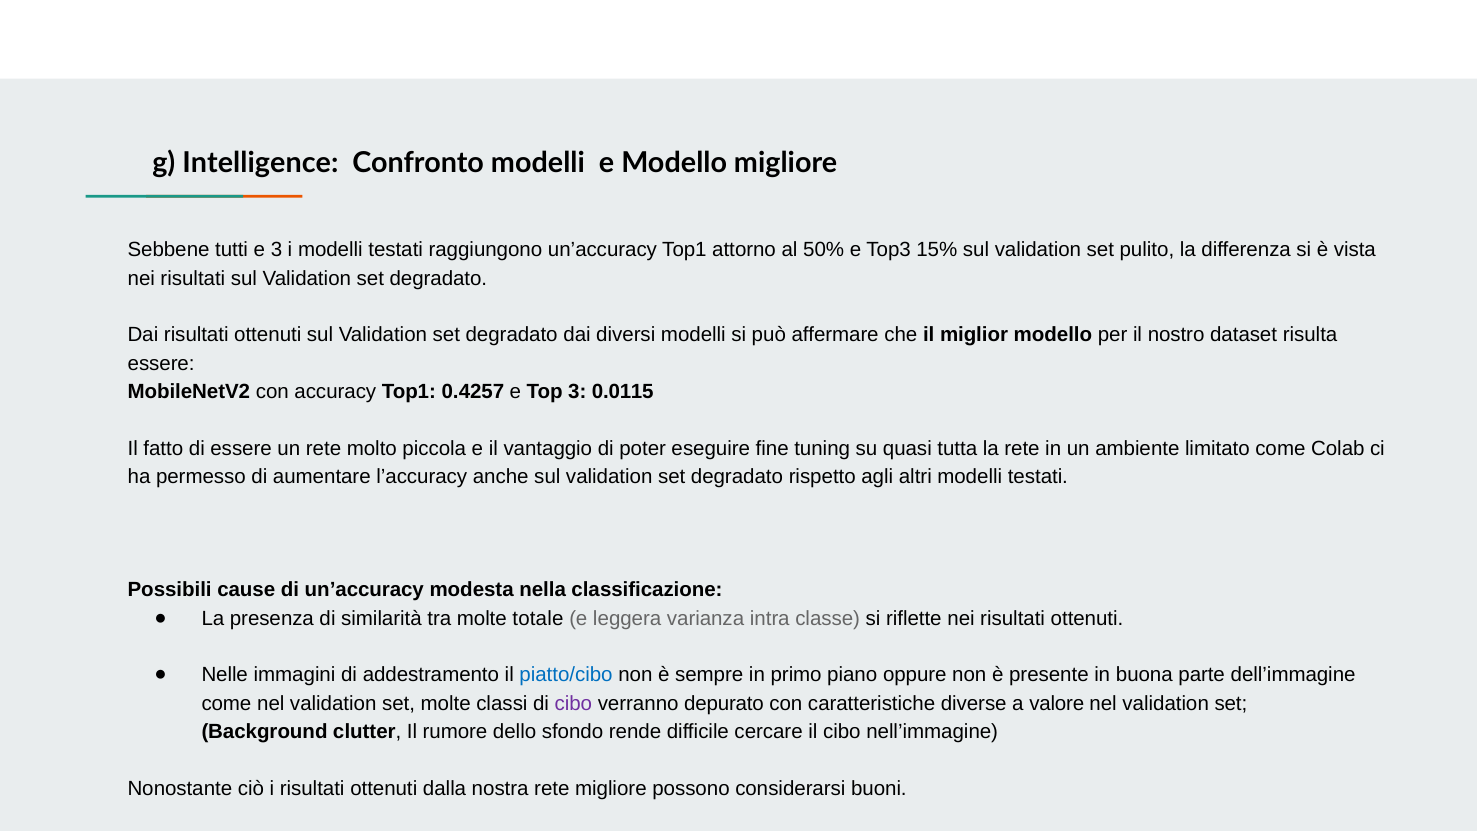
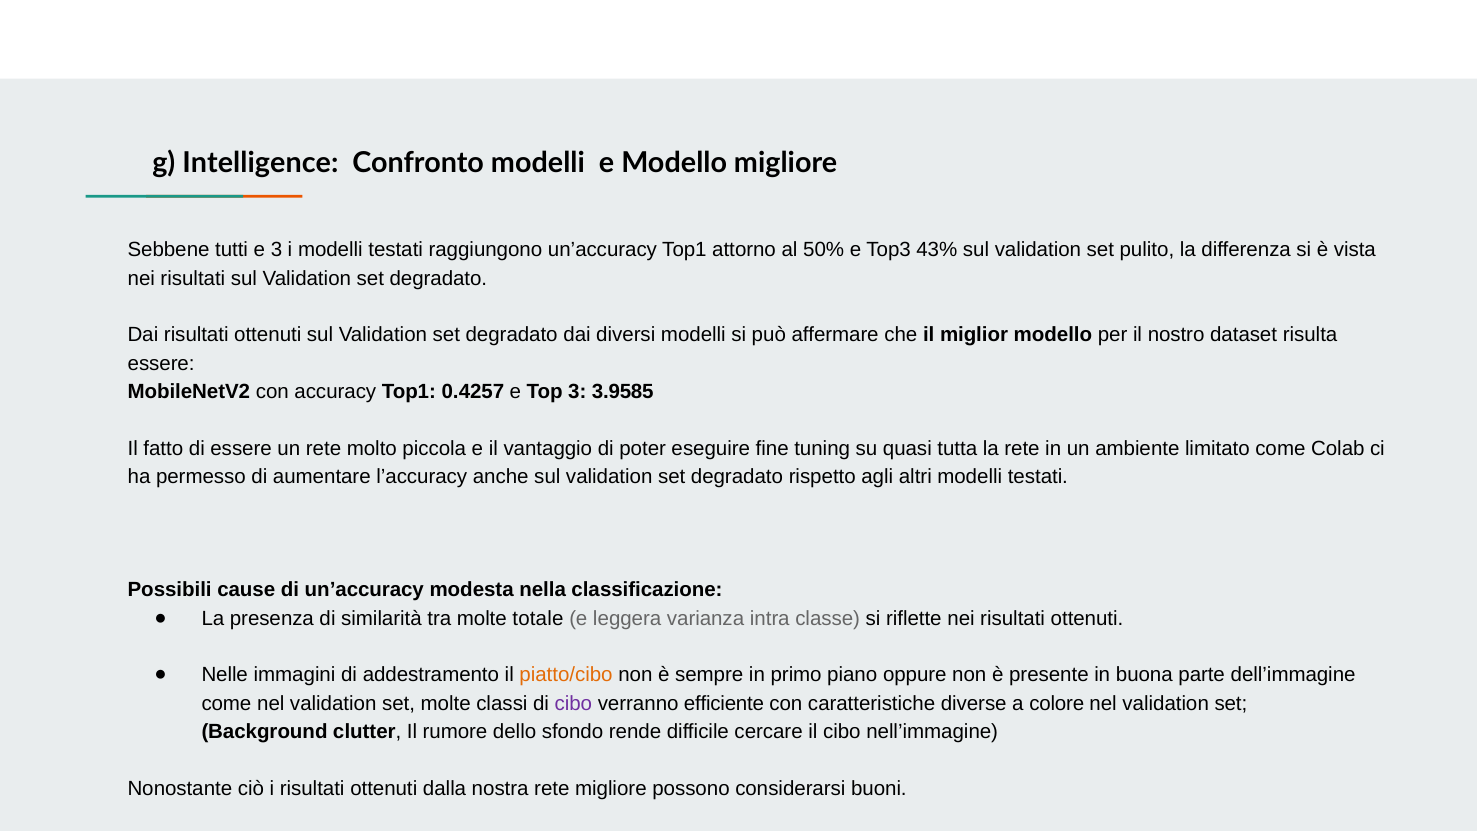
15%: 15% -> 43% (937, 250)
0.0115: 0.0115 -> 3.9585 (623, 392)
piatto/cibo colour: blue -> orange (566, 675)
depurato: depurato -> efficiente (724, 703)
valore: valore -> colore (1057, 703)
